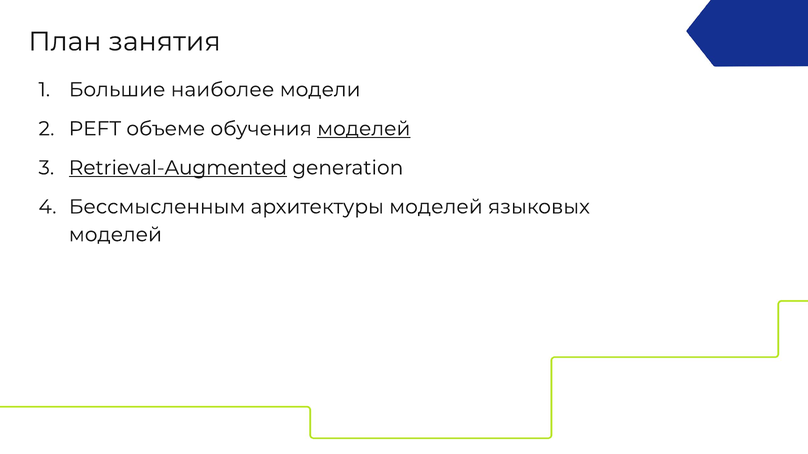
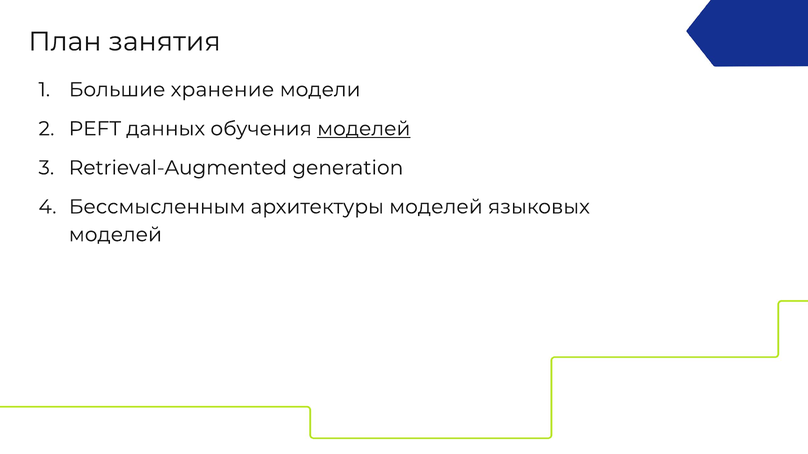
наиболее: наиболее -> хранение (222, 90)
объеме: объеме -> данных (166, 129)
Retrieval-Augmented underline: present -> none (178, 168)
